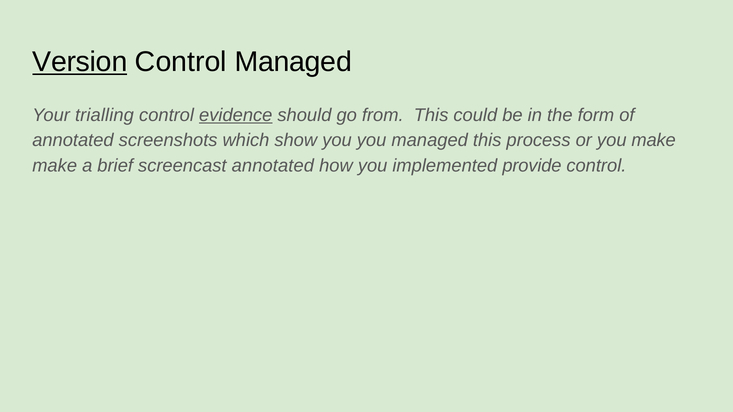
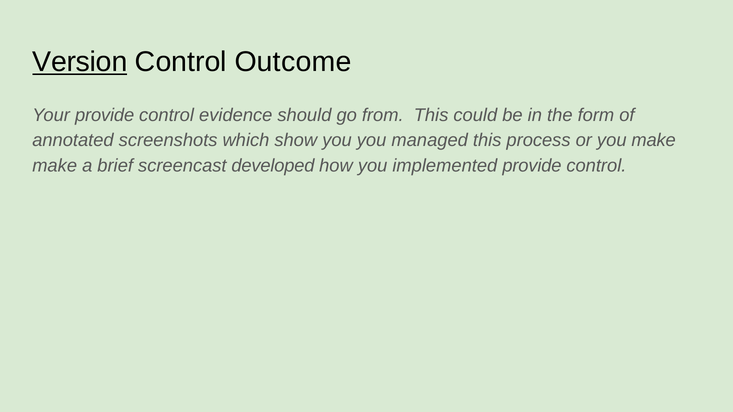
Control Managed: Managed -> Outcome (293, 62)
Your trialling: trialling -> provide (105, 115)
evidence underline: present -> none (236, 115)
screencast annotated: annotated -> developed (273, 166)
